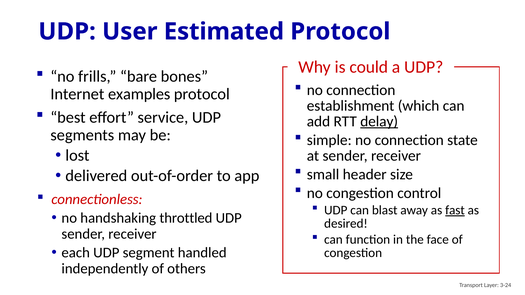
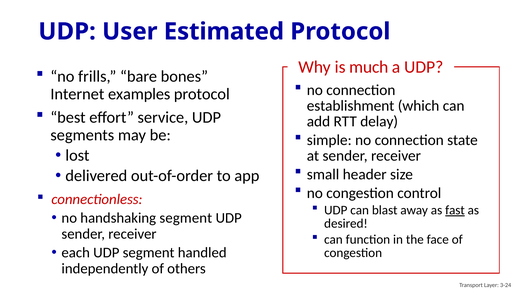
could: could -> much (369, 67)
delay underline: present -> none (379, 121)
handshaking throttled: throttled -> segment (186, 218)
